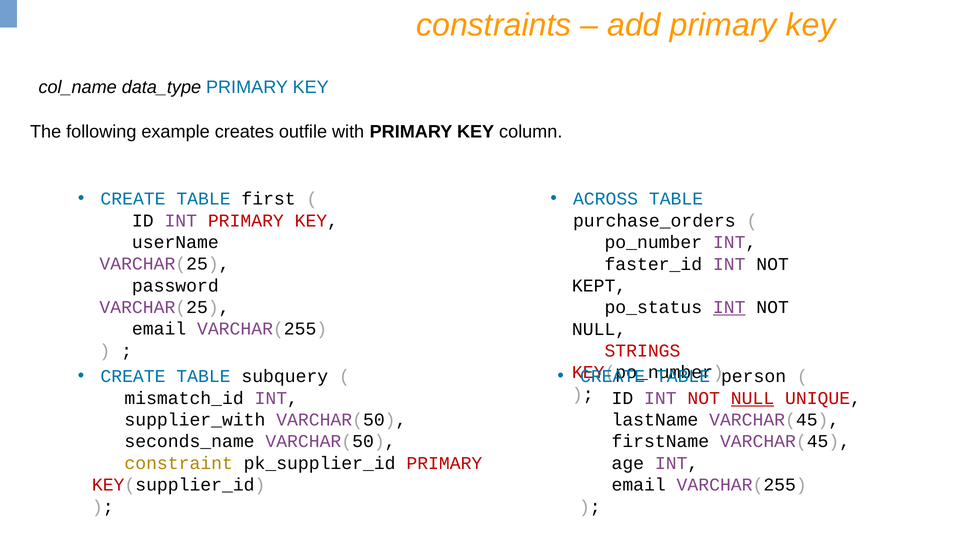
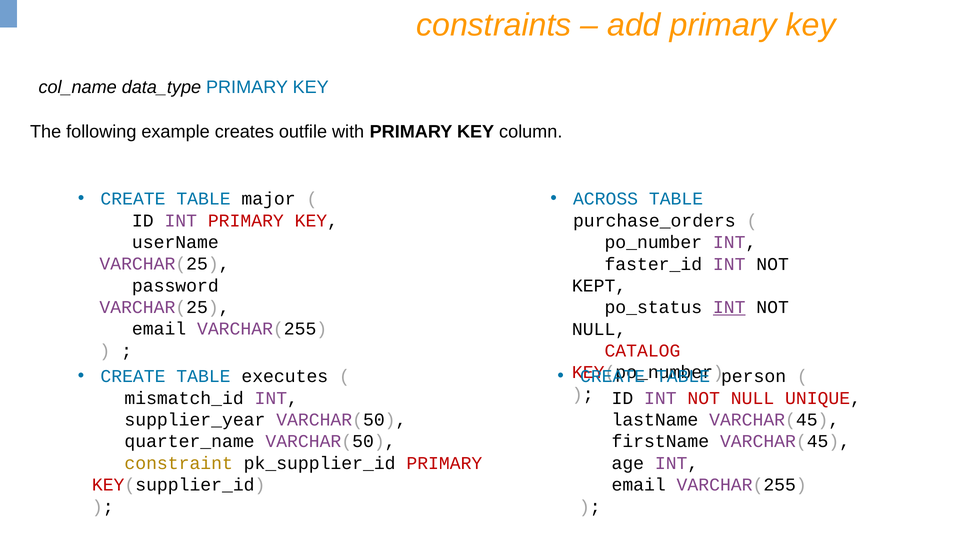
first: first -> major (269, 199)
STRINGS: STRINGS -> CATALOG (642, 351)
subquery: subquery -> executes (285, 377)
NULL underline: present -> none (753, 398)
supplier_with: supplier_with -> supplier_year (195, 420)
seconds_name: seconds_name -> quarter_name (190, 442)
